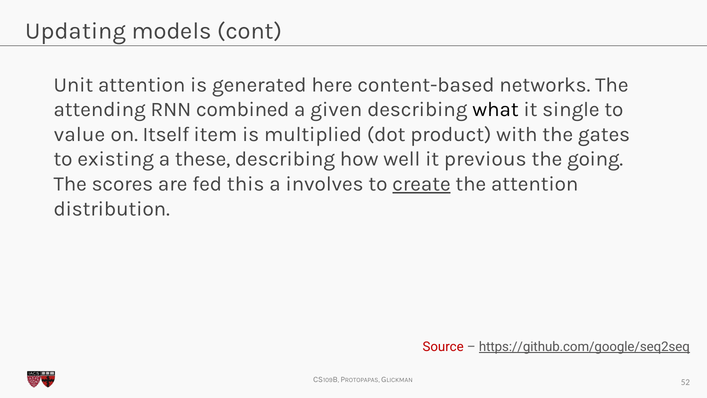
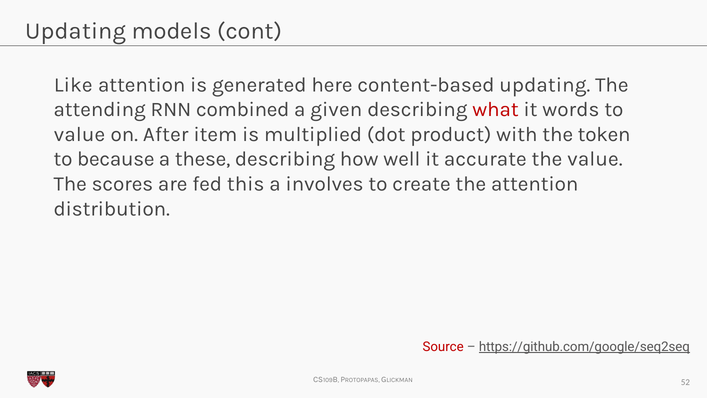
Unit: Unit -> Like (73, 85)
content-based networks: networks -> updating (545, 85)
what colour: black -> red (495, 109)
single: single -> words (571, 109)
Itself: Itself -> After (166, 134)
gates: gates -> token (604, 134)
existing: existing -> because (116, 159)
previous: previous -> accurate (485, 159)
the going: going -> value (595, 159)
create underline: present -> none (421, 184)
